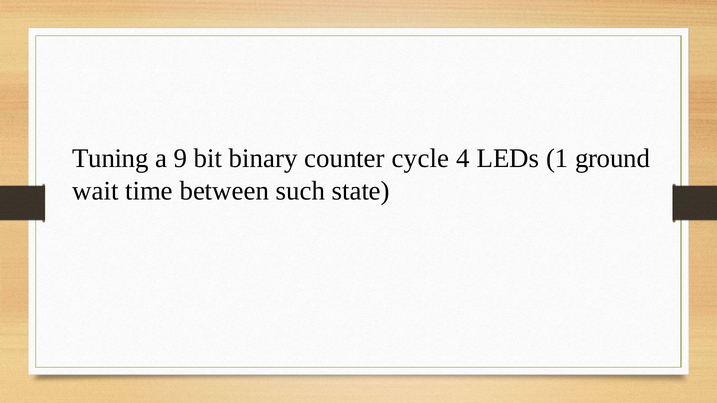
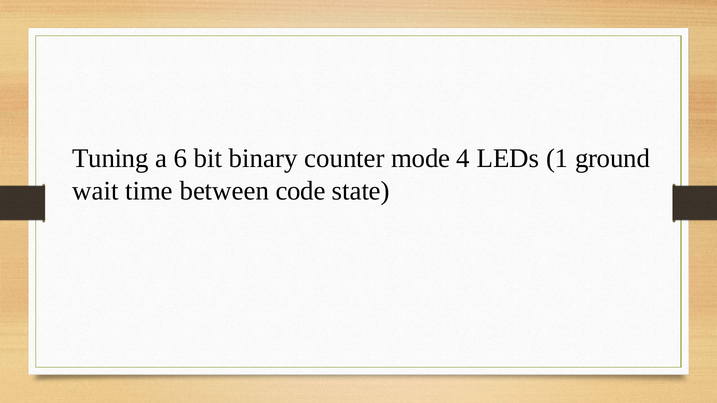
9: 9 -> 6 (180, 159)
cycle: cycle -> mode (421, 159)
such: such -> code (301, 191)
